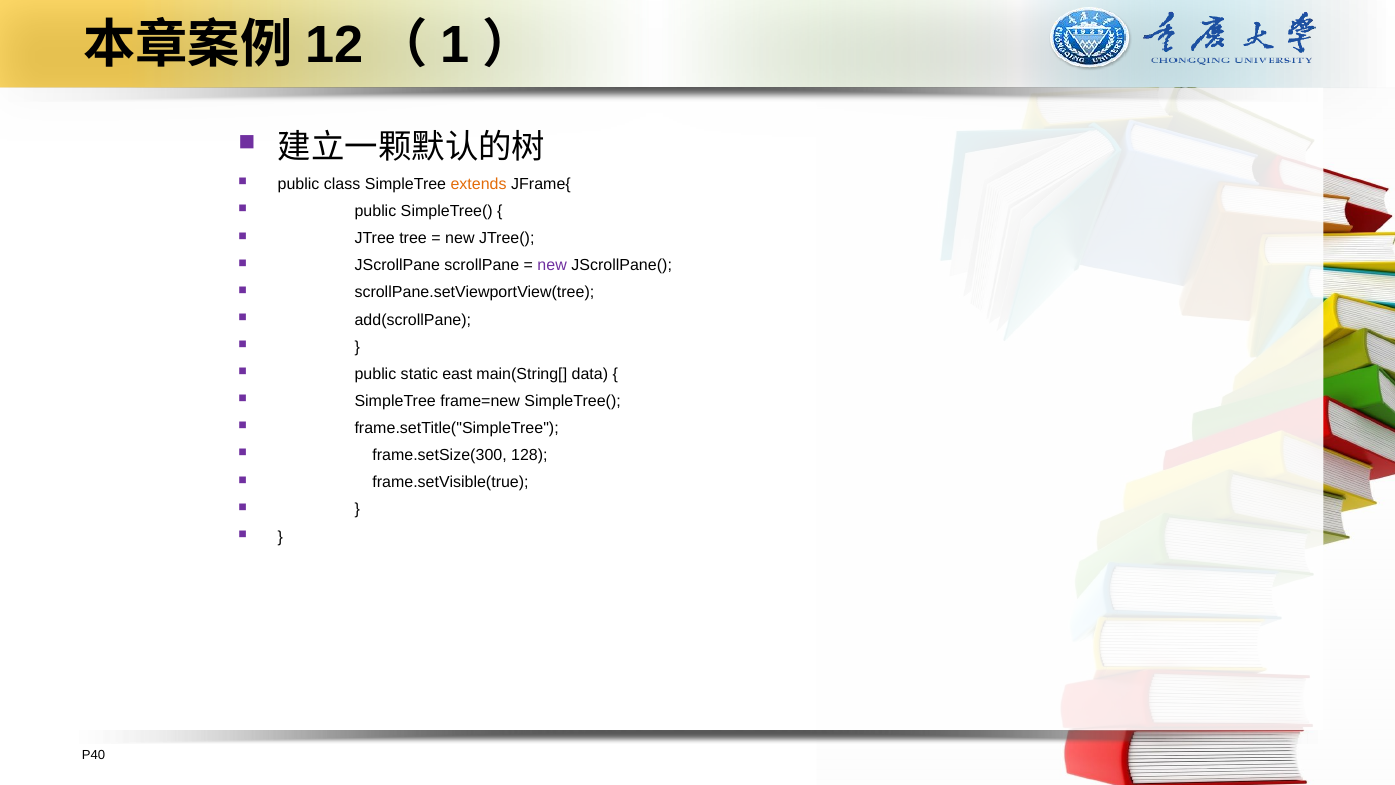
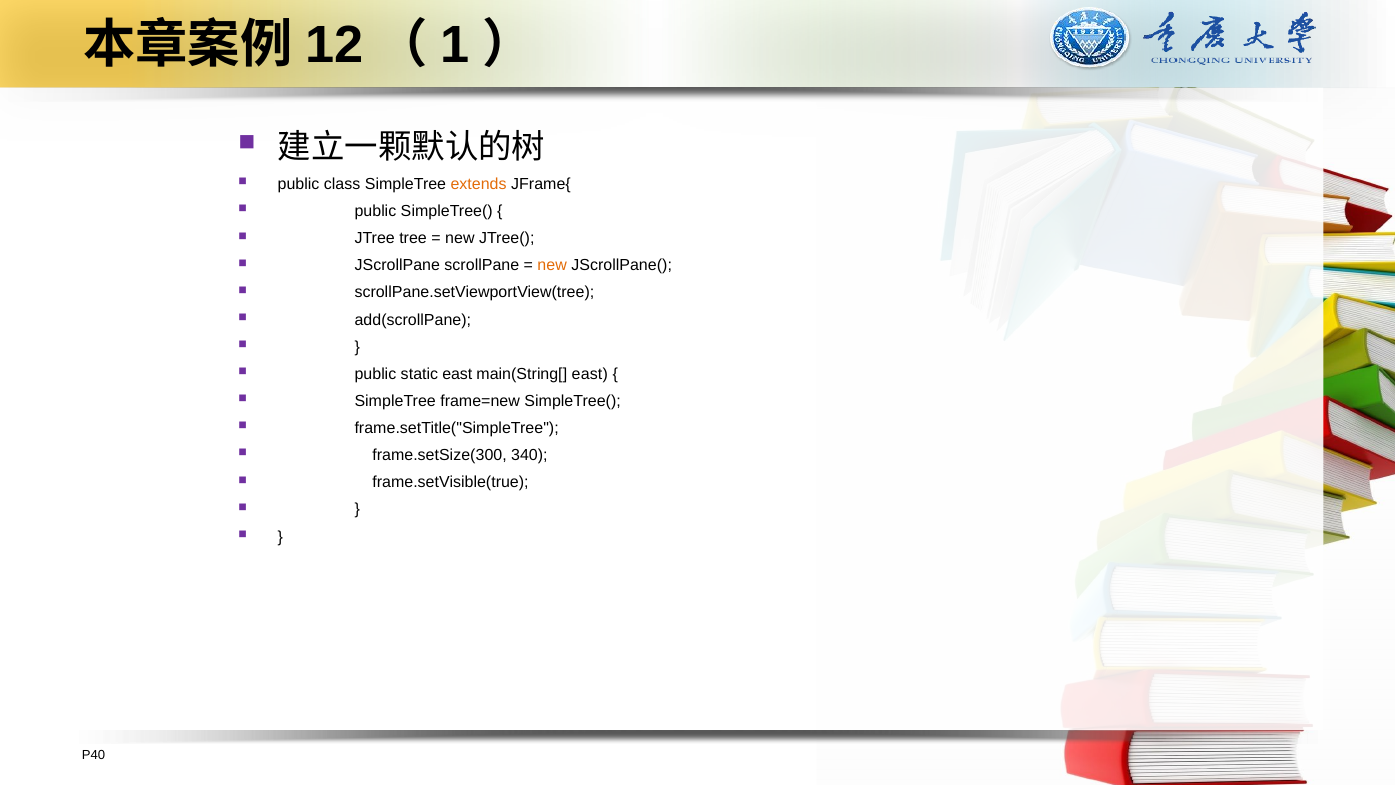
new colour: purple -> orange (552, 265)
main(String[ data: data -> east (590, 374)
128: 128 -> 340 (529, 455)
